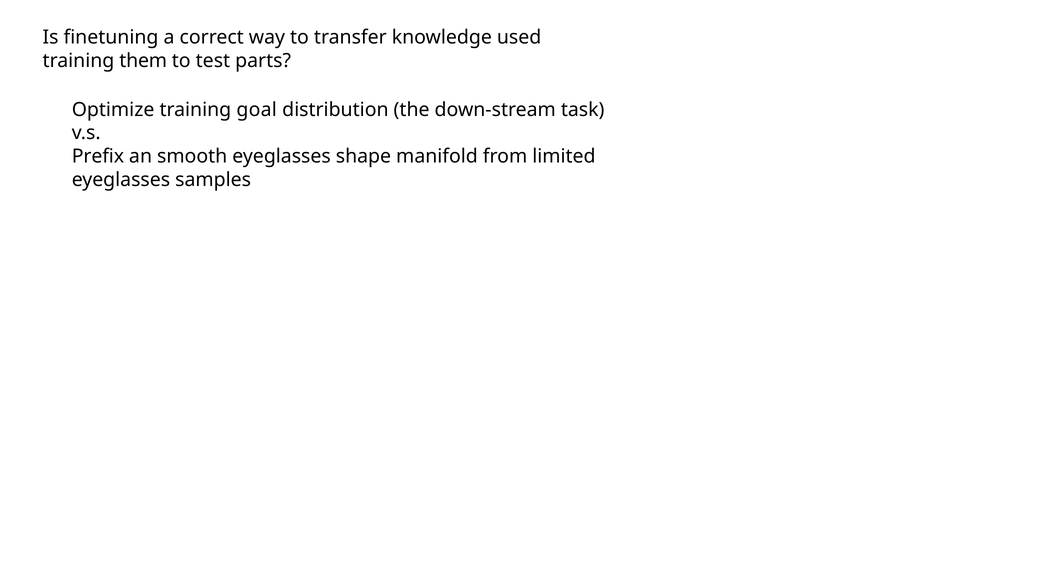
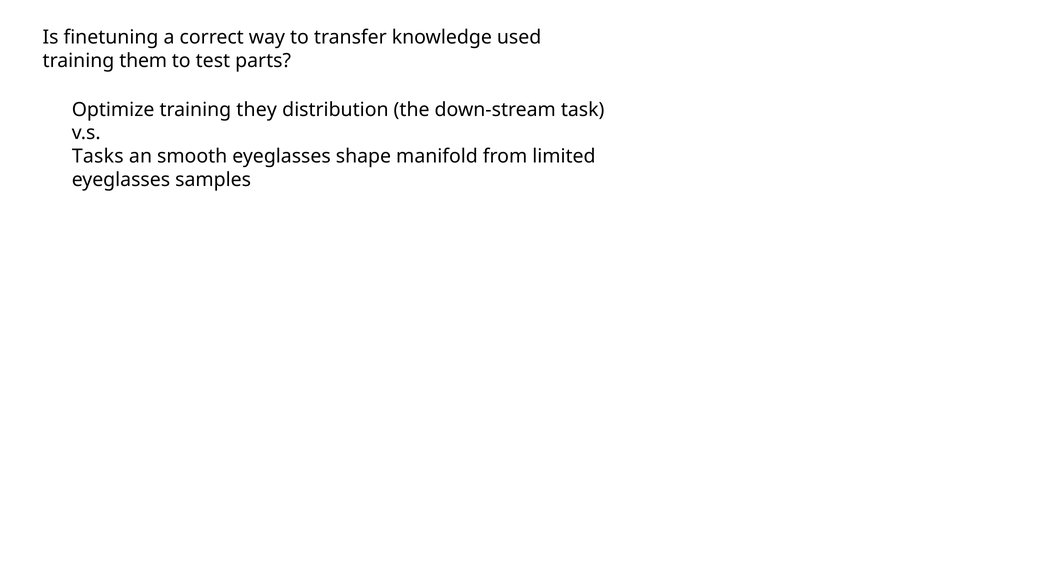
goal: goal -> they (257, 110)
Prefix: Prefix -> Tasks (98, 156)
